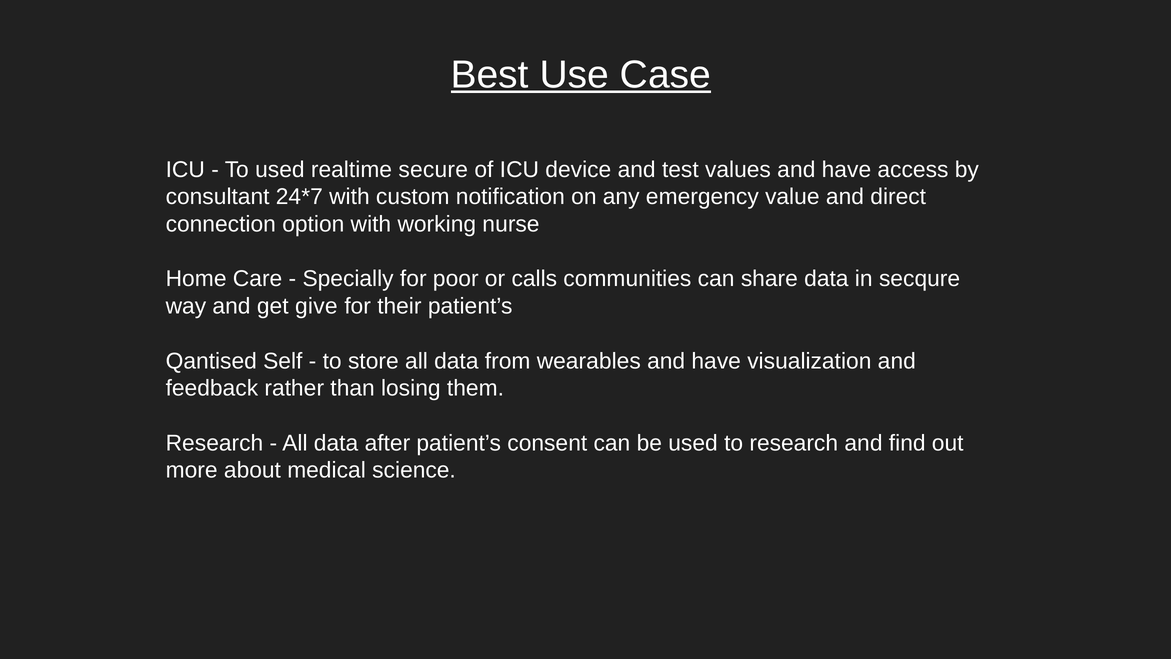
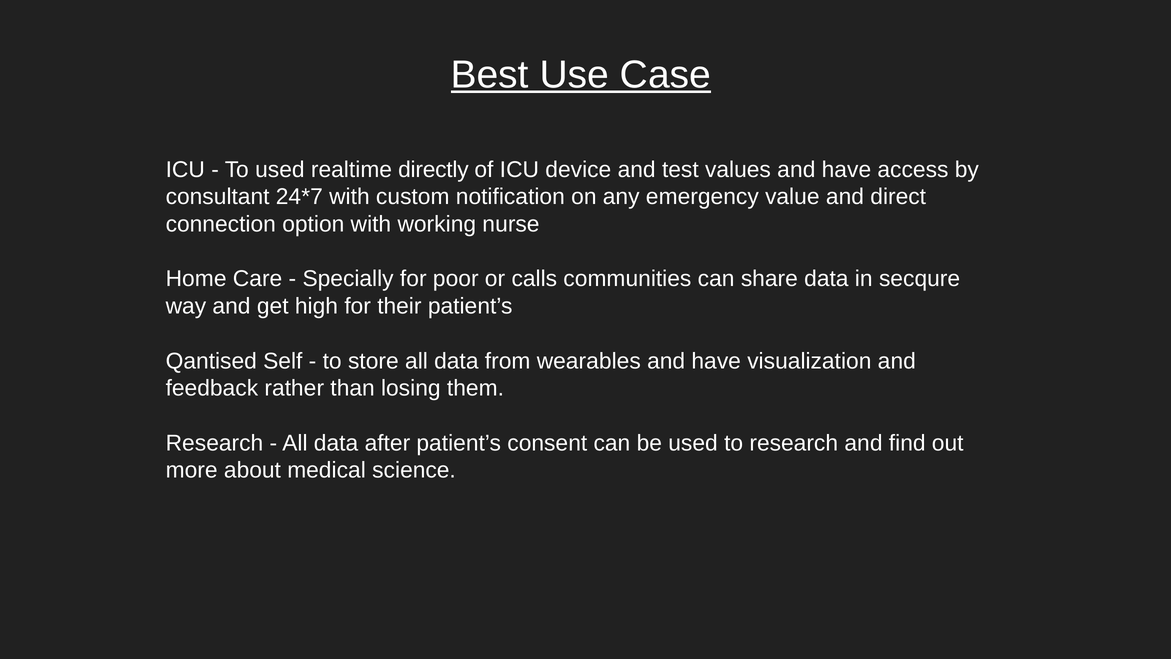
secure: secure -> directly (433, 169)
give: give -> high (316, 306)
